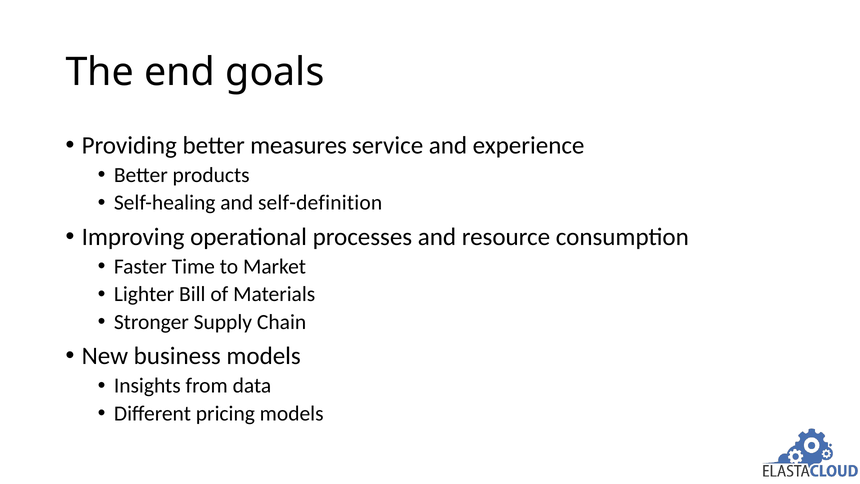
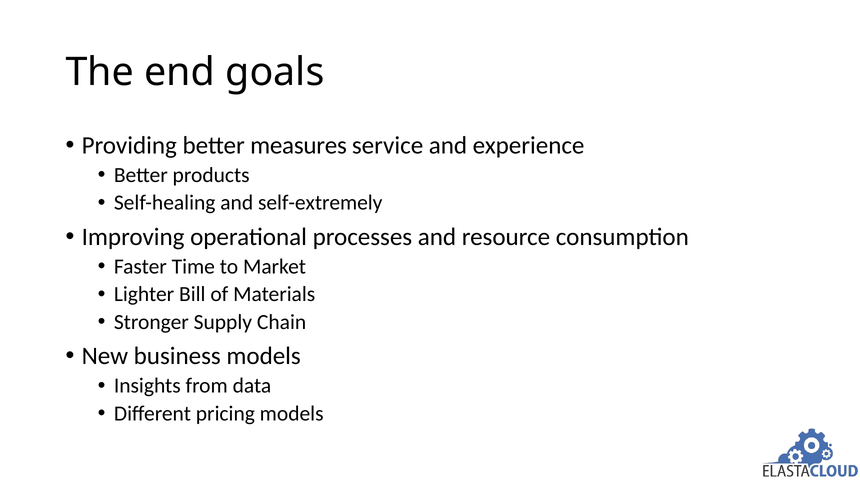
self-definition: self-definition -> self-extremely (320, 203)
